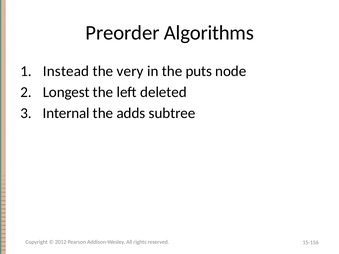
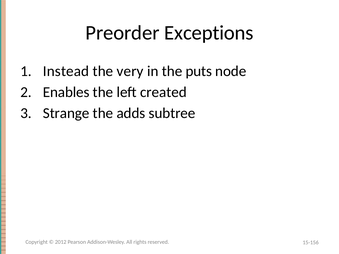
Algorithms: Algorithms -> Exceptions (209, 33)
Longest: Longest -> Enables (66, 92)
deleted: deleted -> created (163, 92)
Internal: Internal -> Strange (66, 113)
